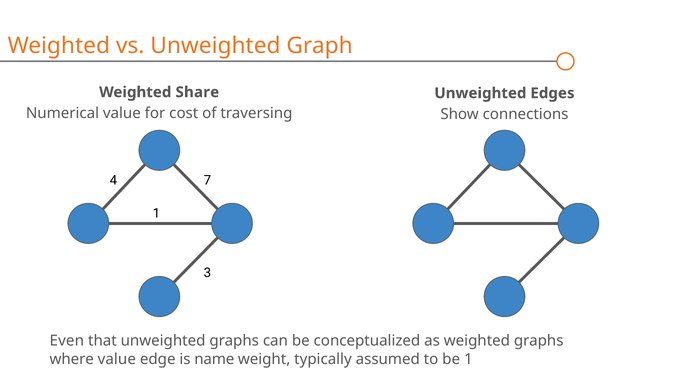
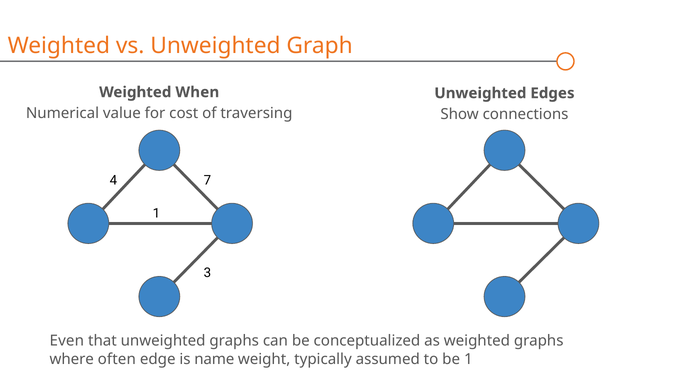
Share: Share -> When (197, 92)
where value: value -> often (117, 359)
